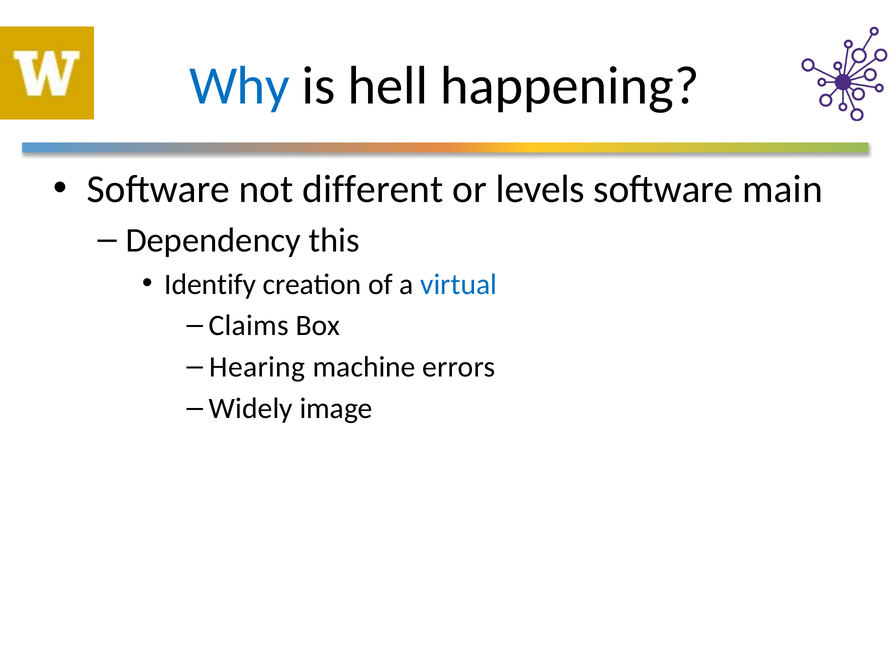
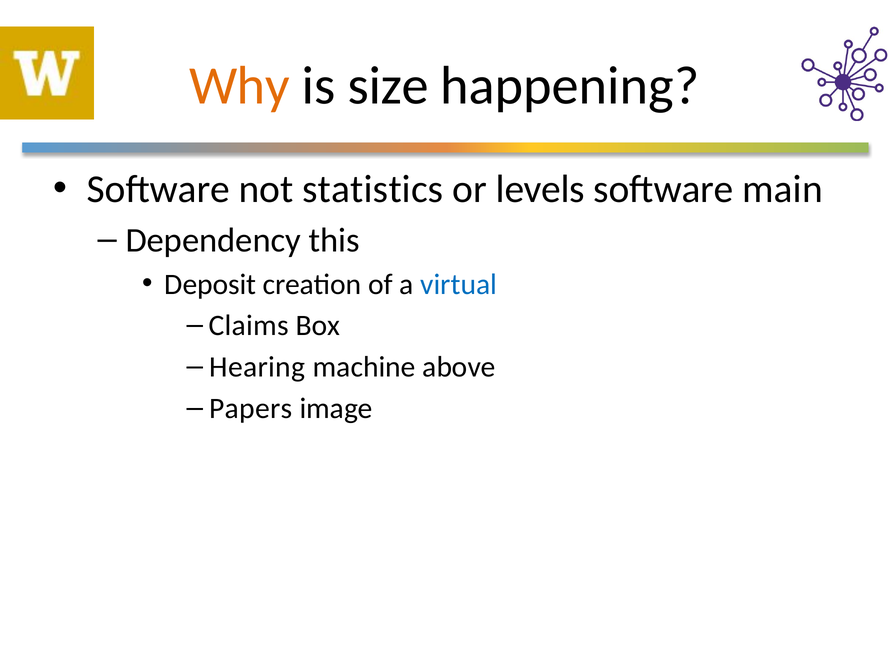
Why colour: blue -> orange (239, 86)
hell: hell -> size (388, 86)
different: different -> statistics (373, 190)
Identify: Identify -> Deposit (210, 285)
errors: errors -> above (459, 368)
Widely: Widely -> Papers (251, 409)
